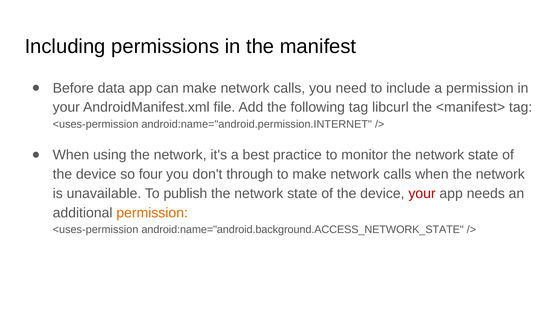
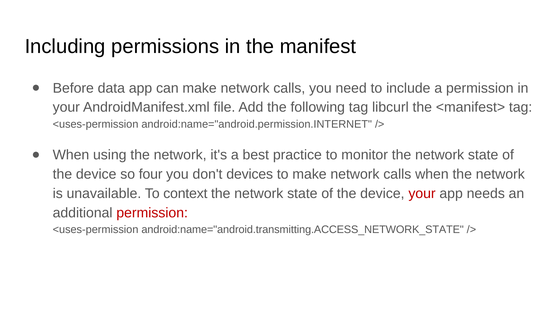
through: through -> devices (250, 174)
publish: publish -> context (185, 193)
permission colour: orange -> red (152, 213)
android:name="android.background.ACCESS_NETWORK_STATE: android:name="android.background.ACCESS_NETWORK_STATE -> android:name="android.transmitting.ACCESS_NETWORK_STATE (303, 229)
